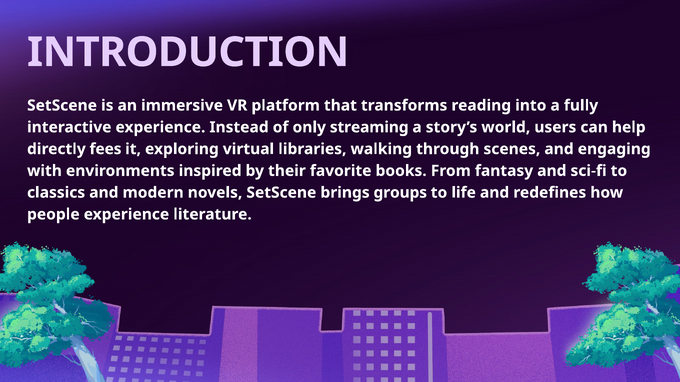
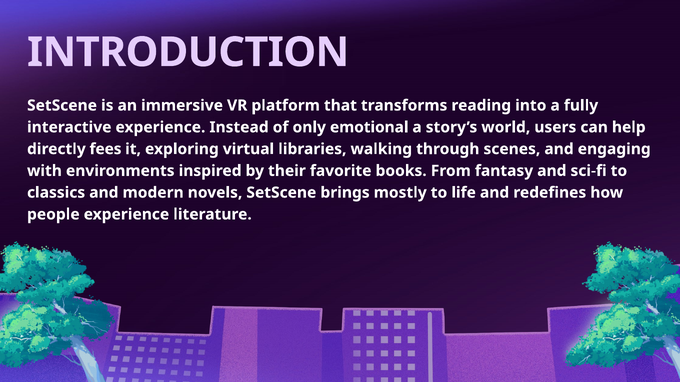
streaming: streaming -> emotional (369, 127)
groups: groups -> mostly (400, 193)
